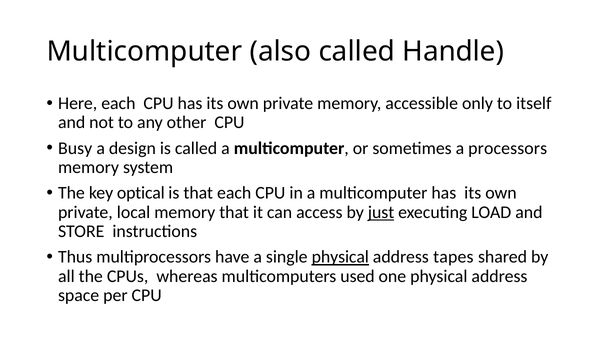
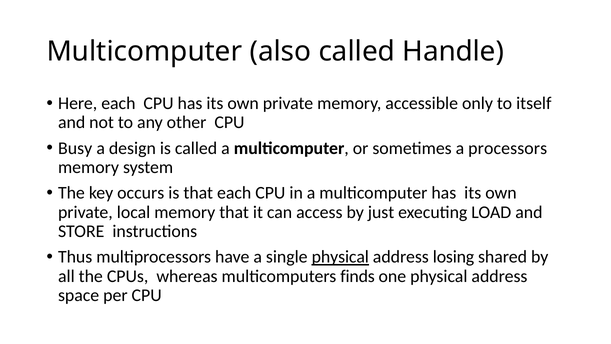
optical: optical -> occurs (141, 193)
just underline: present -> none (381, 212)
tapes: tapes -> losing (454, 257)
used: used -> finds (358, 276)
